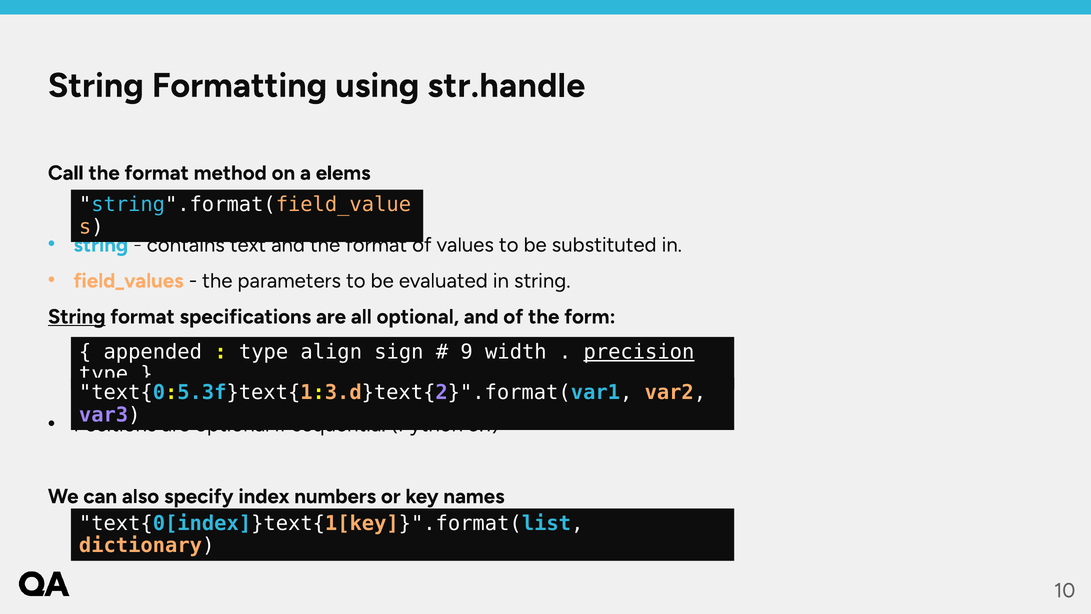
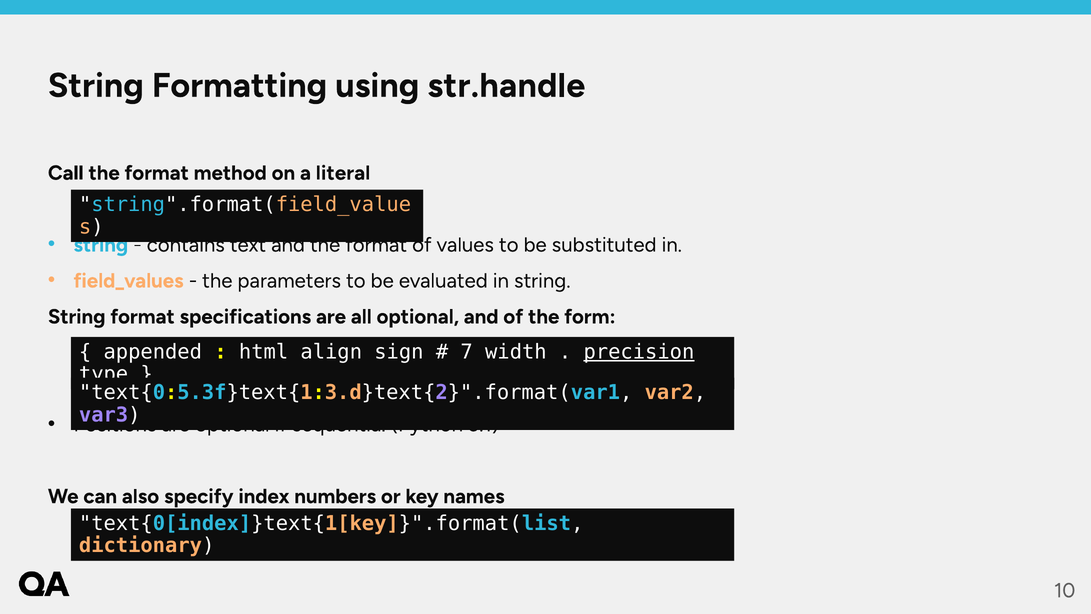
elems: elems -> literal (343, 173)
String underline: present -> none (77, 317)
type: type -> html (264, 352)
9: 9 -> 7 (467, 352)
